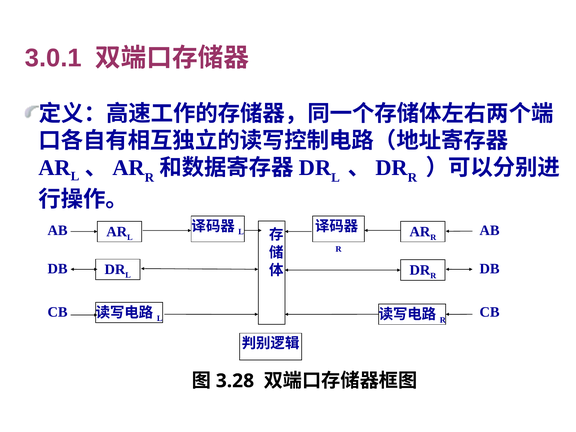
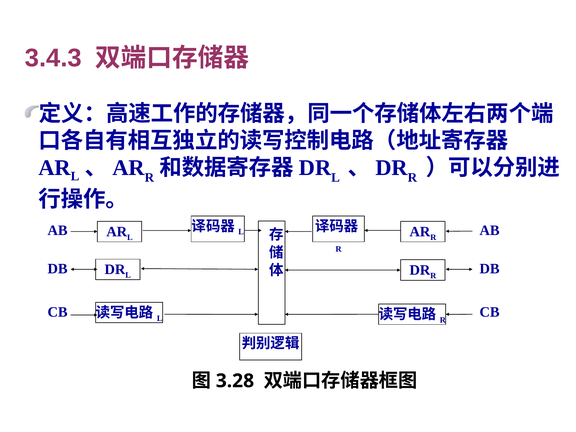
3.0.1: 3.0.1 -> 3.4.3 (53, 58)
